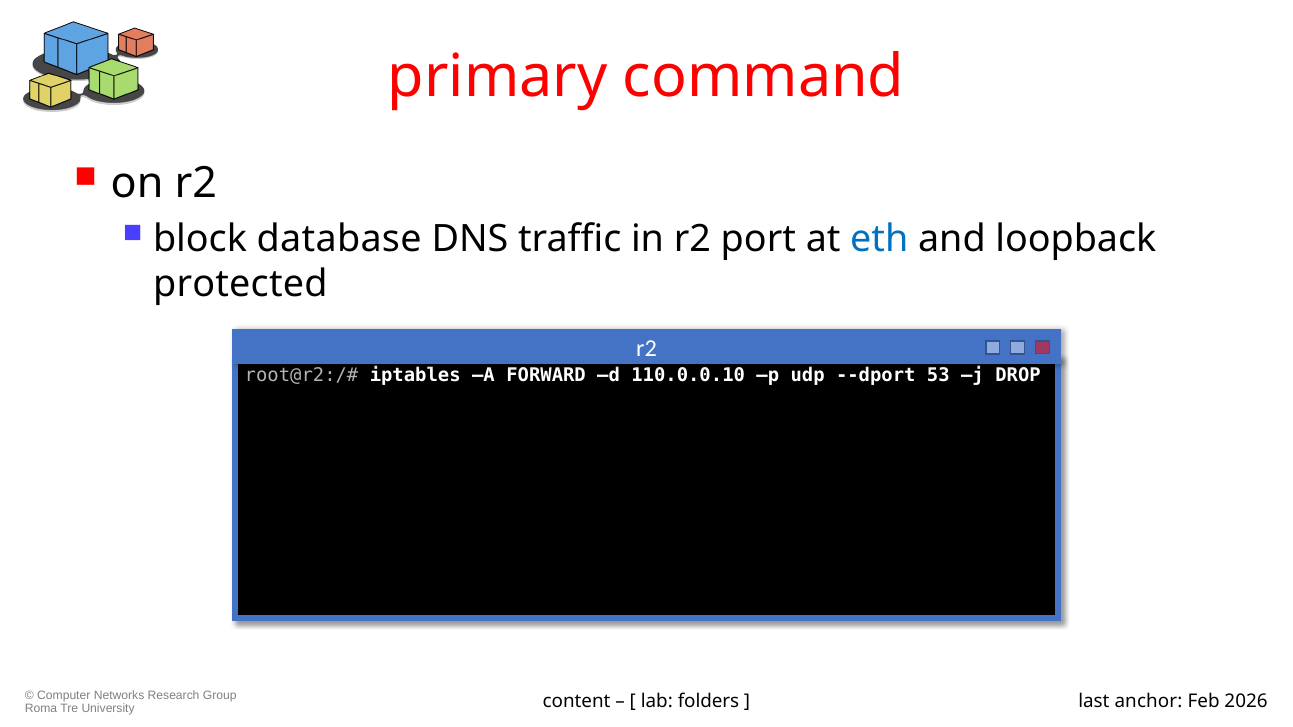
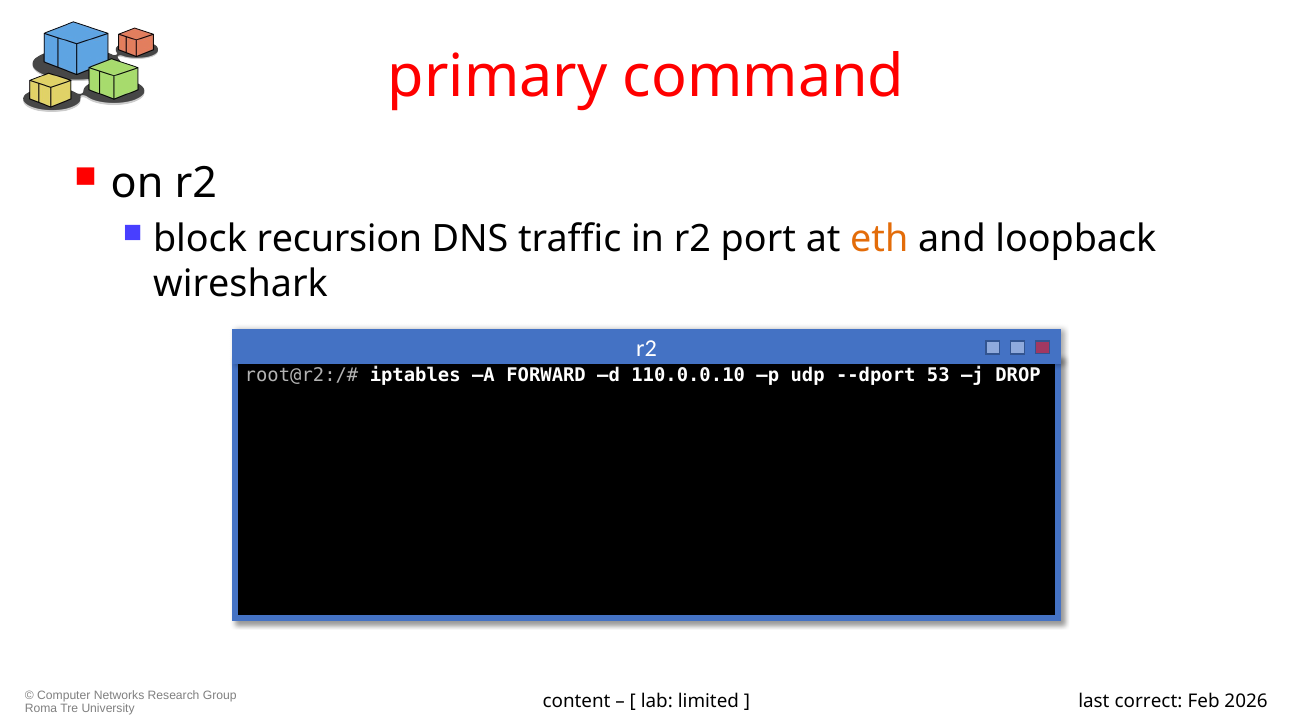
database: database -> recursion (339, 239)
eth colour: blue -> orange (879, 239)
protected: protected -> wireshark (240, 285)
folders: folders -> limited (708, 702)
anchor: anchor -> correct (1149, 702)
